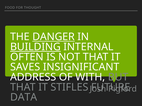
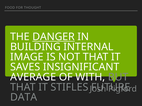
BUILDING underline: present -> none (35, 47)
OFTEN: OFTEN -> IMAGE (27, 57)
ADDRESS: ADDRESS -> AVERAGE (33, 77)
